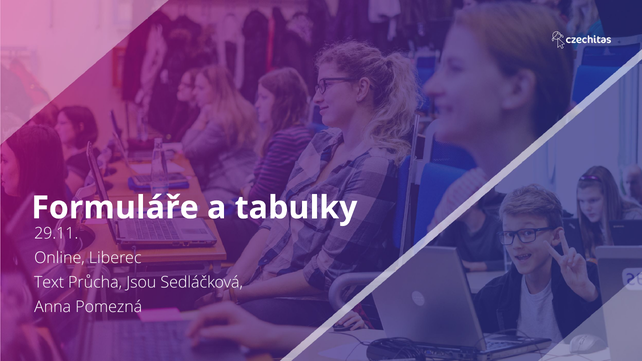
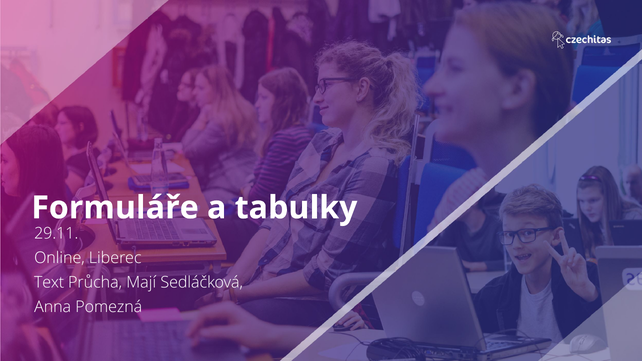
Jsou: Jsou -> Mají (141, 282)
